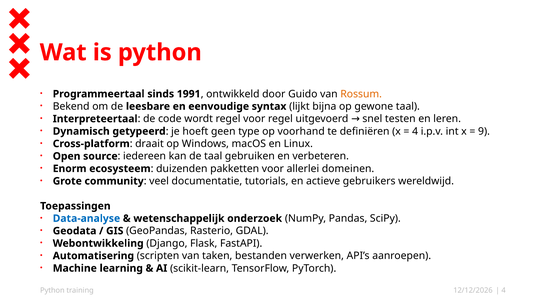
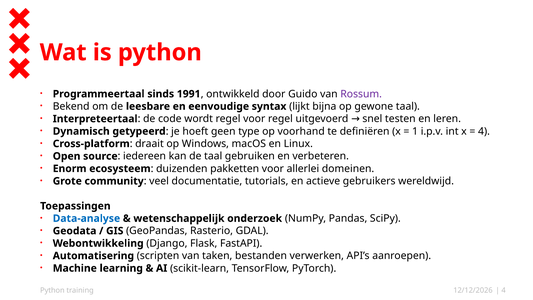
Rossum colour: orange -> purple (361, 94)
4: 4 -> 1 (415, 131)
9: 9 -> 4 (484, 131)
